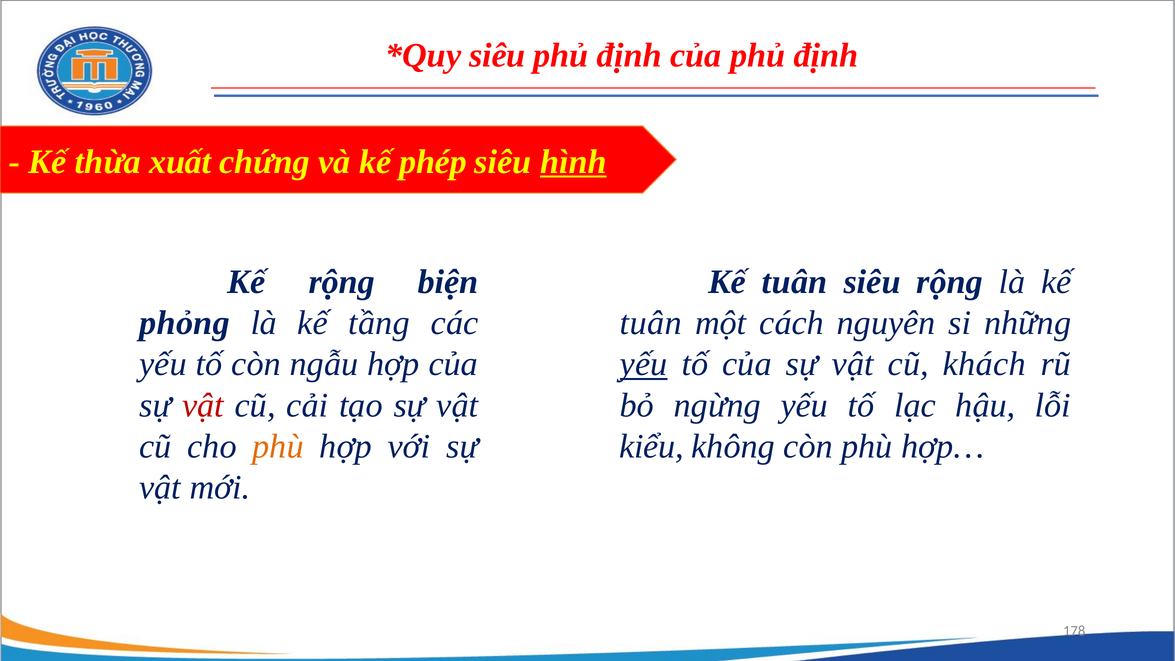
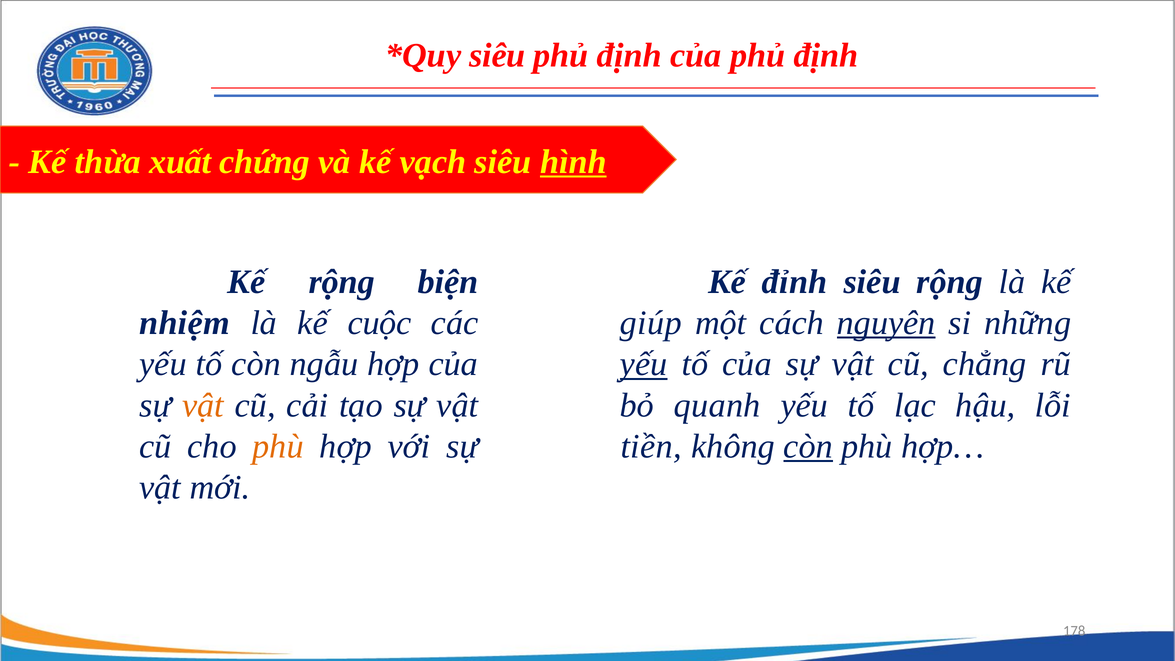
phép: phép -> vạch (433, 162)
tuân: tuân -> đỉnh (795, 282)
phỏng: phỏng -> nhiệm (185, 323)
tầng: tầng -> cuộc (379, 323)
tuân: tuân -> giúp (651, 323)
nguyên underline: none -> present (886, 323)
khách: khách -> chẳng (985, 364)
vật colour: red -> orange (203, 405)
ngừng: ngừng -> quanh (717, 405)
kiểu: kiểu -> tiền (651, 446)
còn underline: none -> present (808, 446)
